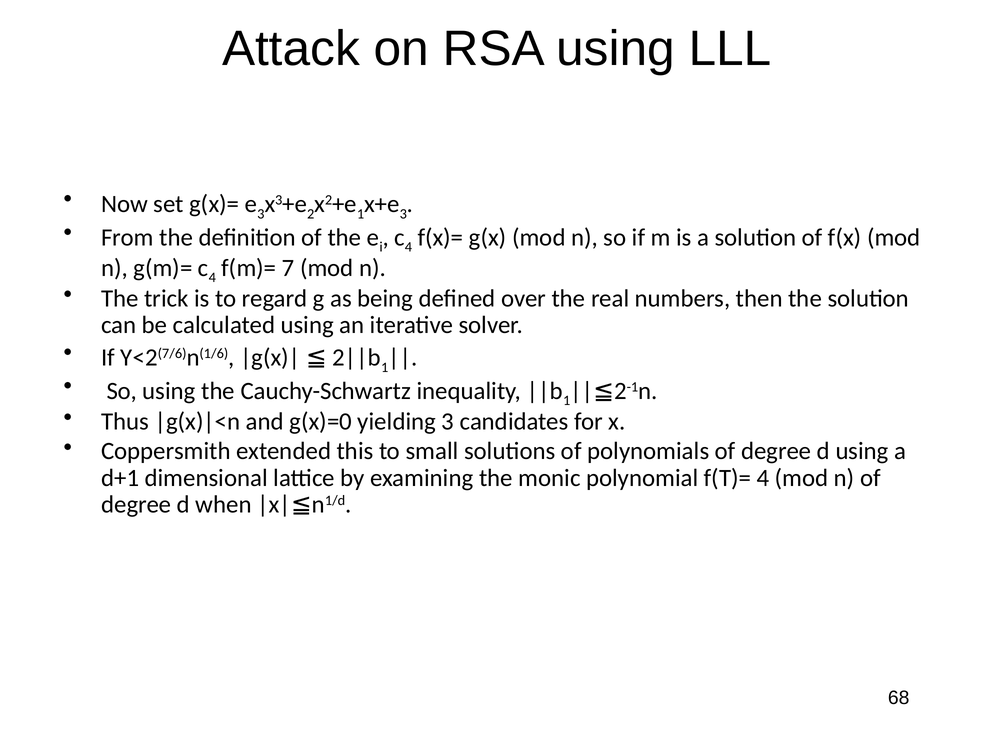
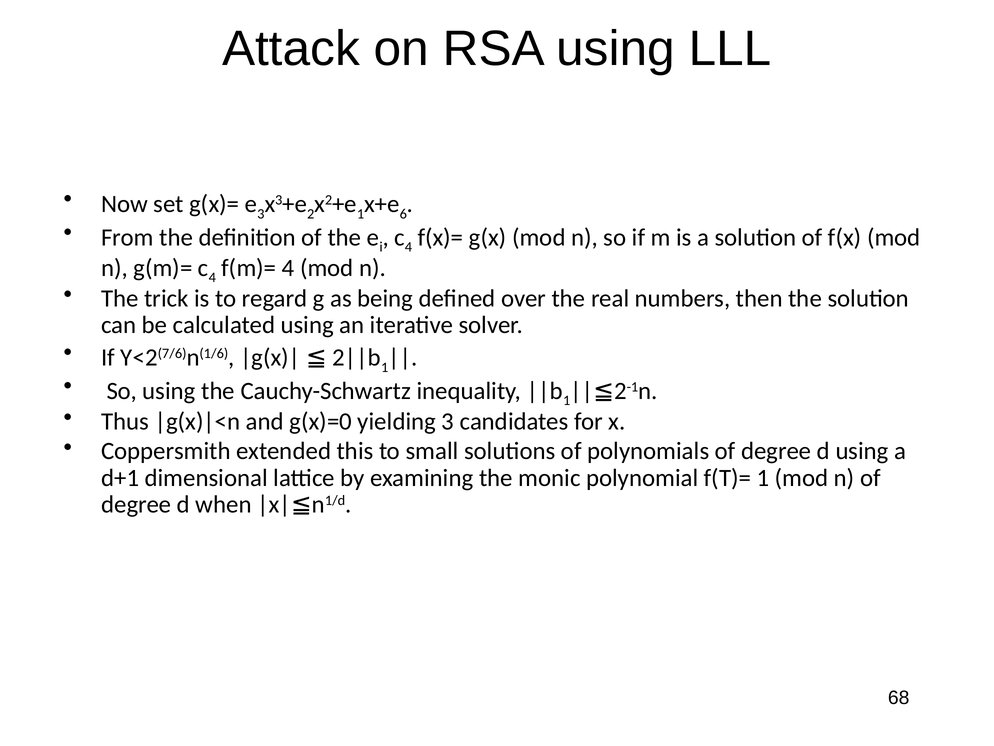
3: 3 -> 6 (403, 214)
f(m)= 7: 7 -> 4 (288, 268)
f(T)= 4: 4 -> 1 (763, 478)
